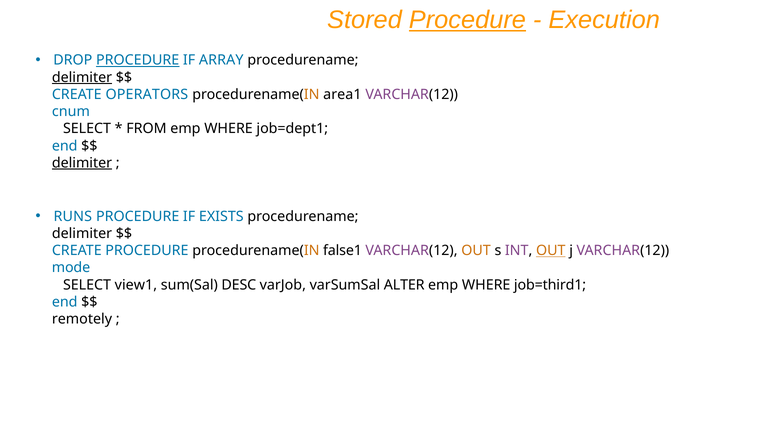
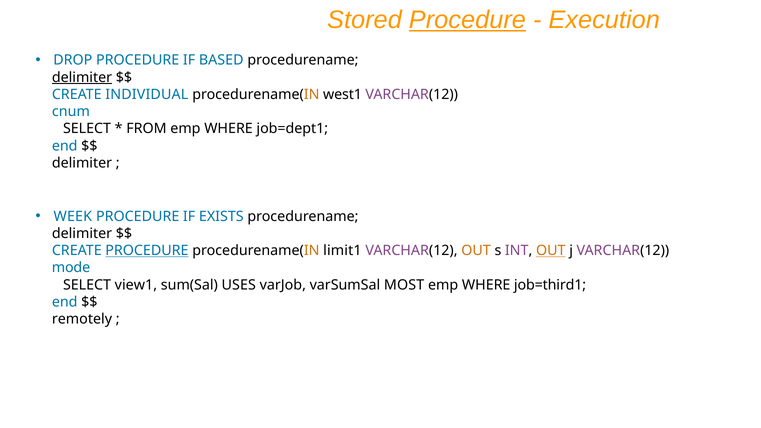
PROCEDURE underline: present -> none (138, 60)
ARRAY: ARRAY -> BASED (221, 60)
OPERATORS: OPERATORS -> INDIVIDUAL (147, 94)
area1: area1 -> west1 (343, 94)
delimiter underline: present -> none (82, 163)
RUNS: RUNS -> WEEK (73, 216)
PROCEDURE underline: none -> present (147, 251)
false1: false1 -> limit1 (342, 251)
DESC: DESC -> USES (239, 285)
ALTER: ALTER -> MOST (404, 285)
